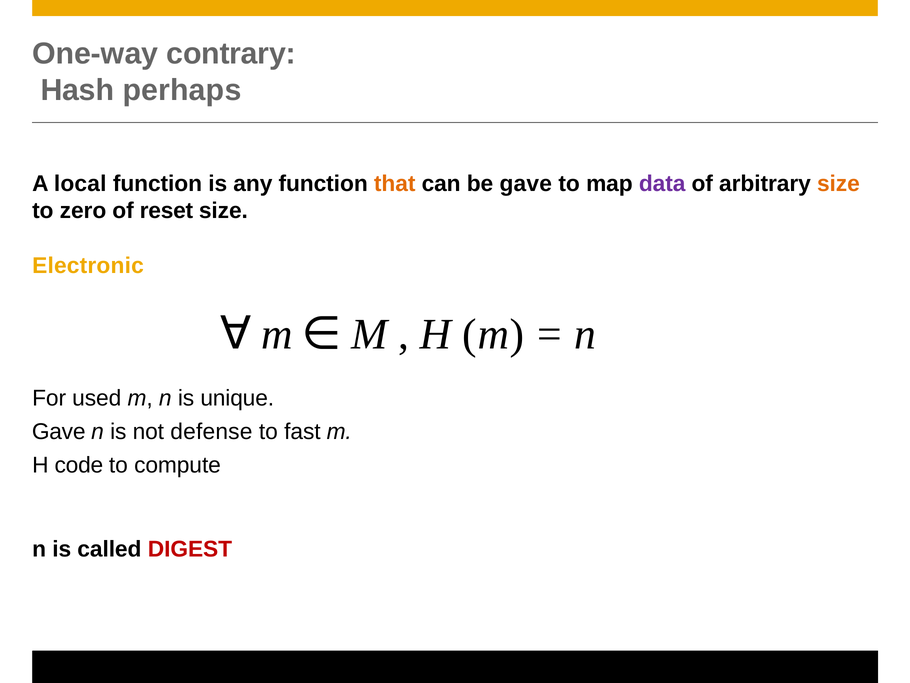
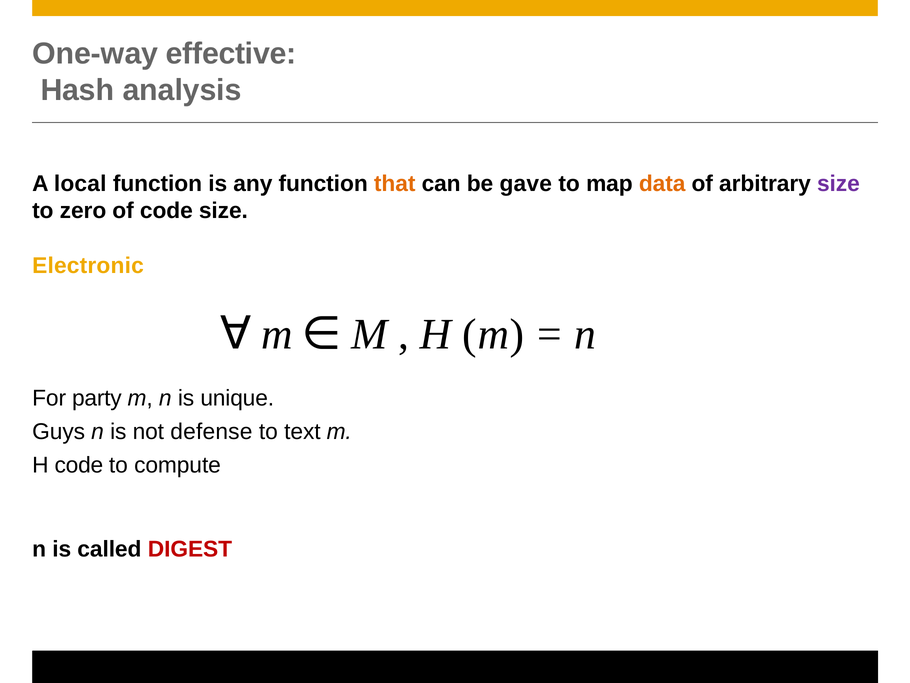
contrary: contrary -> effective (231, 54)
perhaps: perhaps -> analysis (182, 90)
data colour: purple -> orange (662, 183)
size colour: orange -> purple (838, 183)
of reset: reset -> code (166, 211)
used: used -> party (97, 398)
Gave: Gave -> Guys (59, 431)
fast: fast -> text (302, 431)
